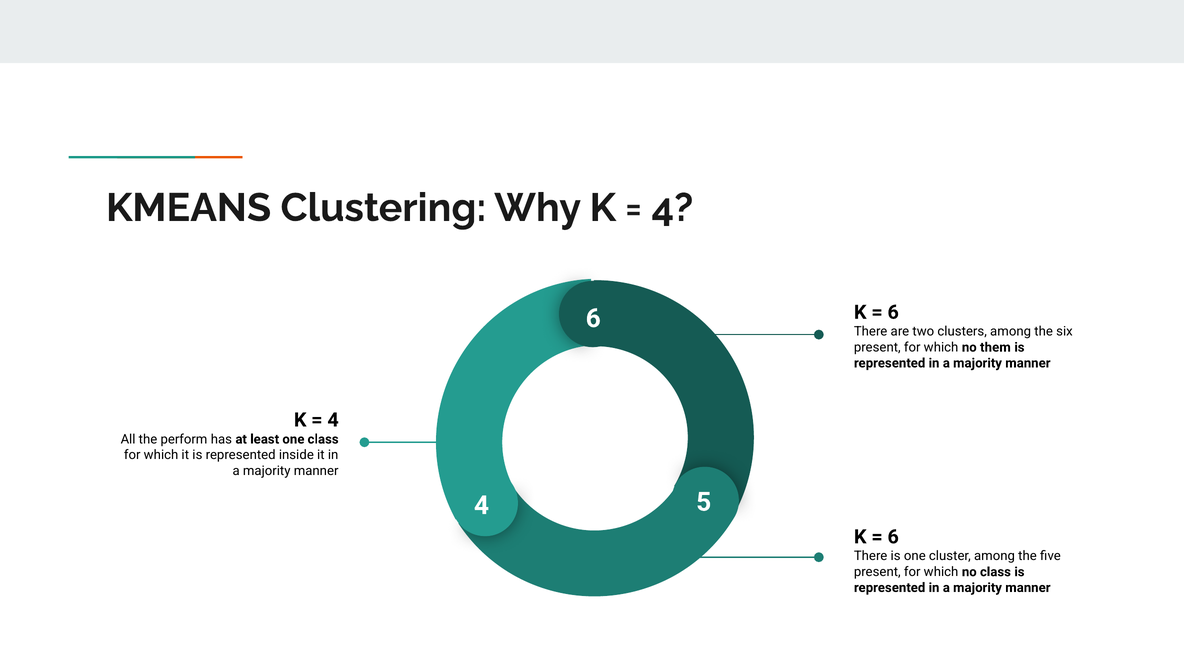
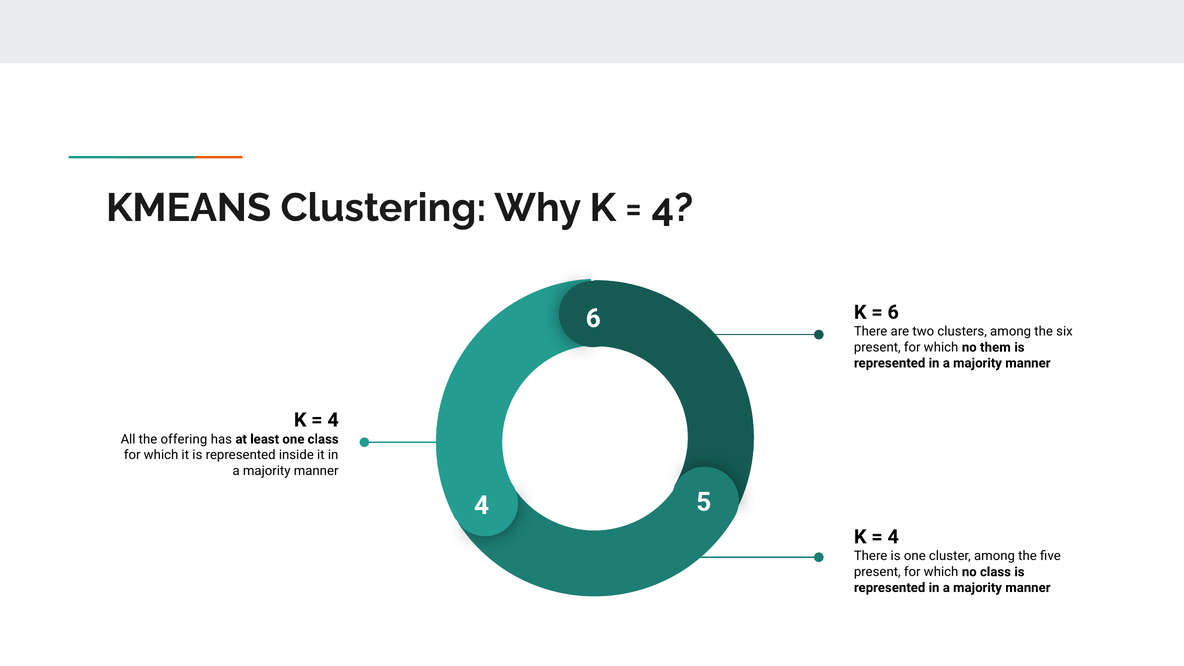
perform: perform -> offering (184, 439)
6: 6 -> 4 (893, 537)
